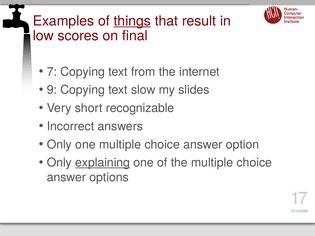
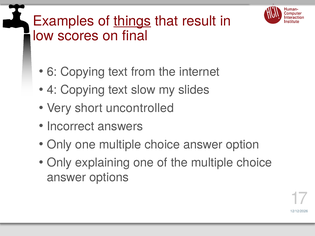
7: 7 -> 6 (52, 72)
9: 9 -> 4 (52, 90)
recognizable: recognizable -> uncontrolled (140, 108)
explaining underline: present -> none (103, 163)
